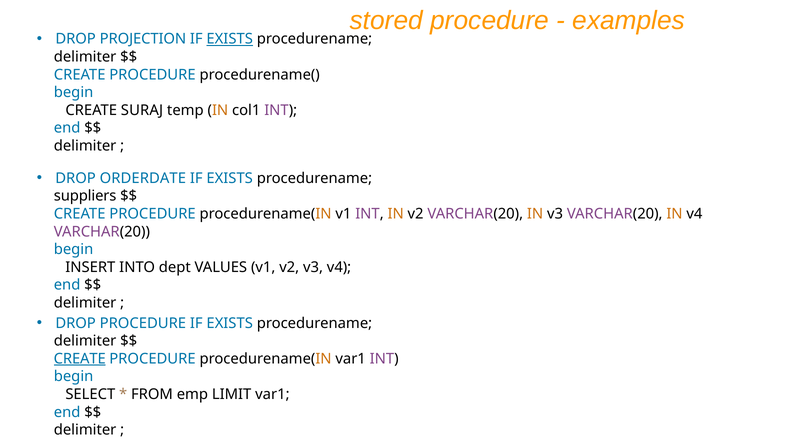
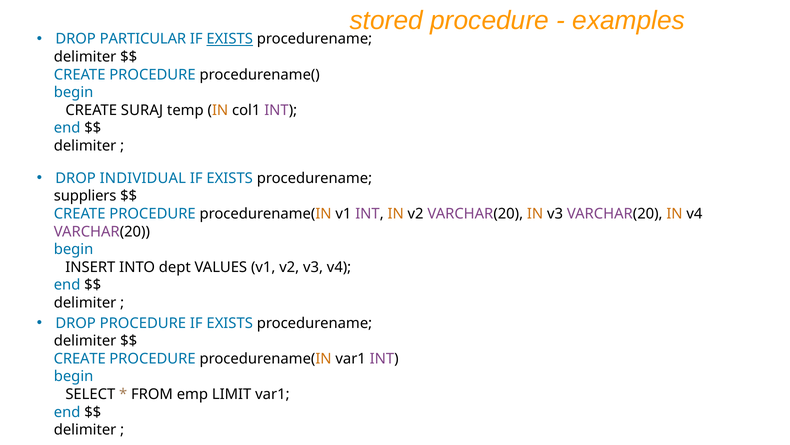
PROJECTION: PROJECTION -> PARTICULAR (143, 39)
ORDERDATE: ORDERDATE -> INDIVIDUAL (143, 178)
CREATE underline: present -> none (80, 358)
